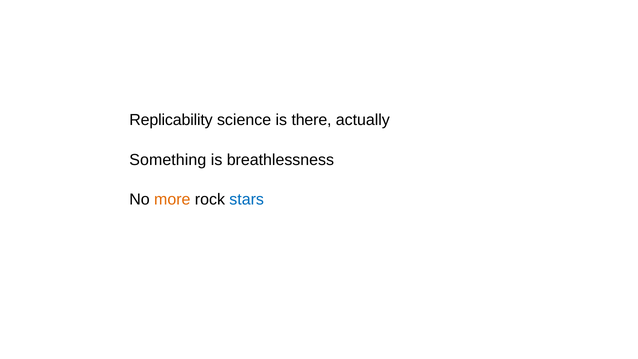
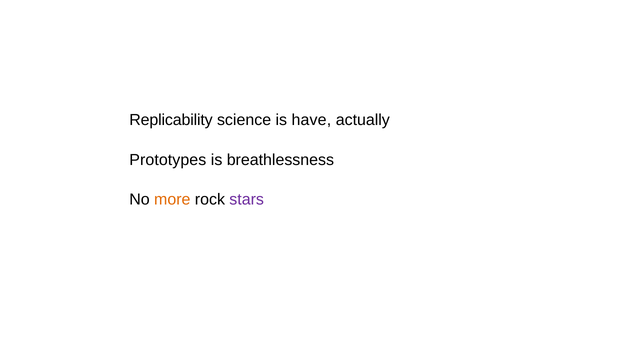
there: there -> have (311, 120)
Something: Something -> Prototypes (168, 160)
stars colour: blue -> purple (247, 200)
